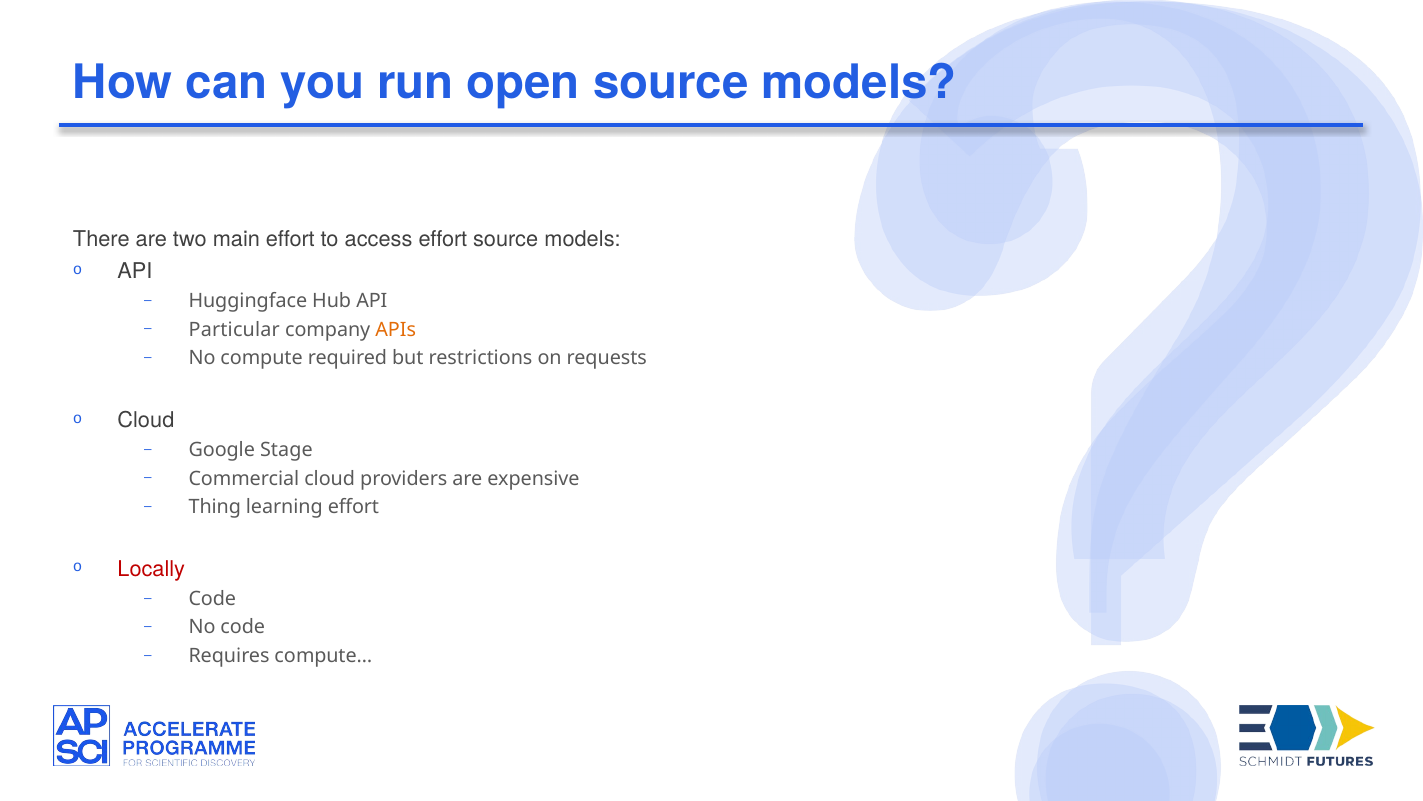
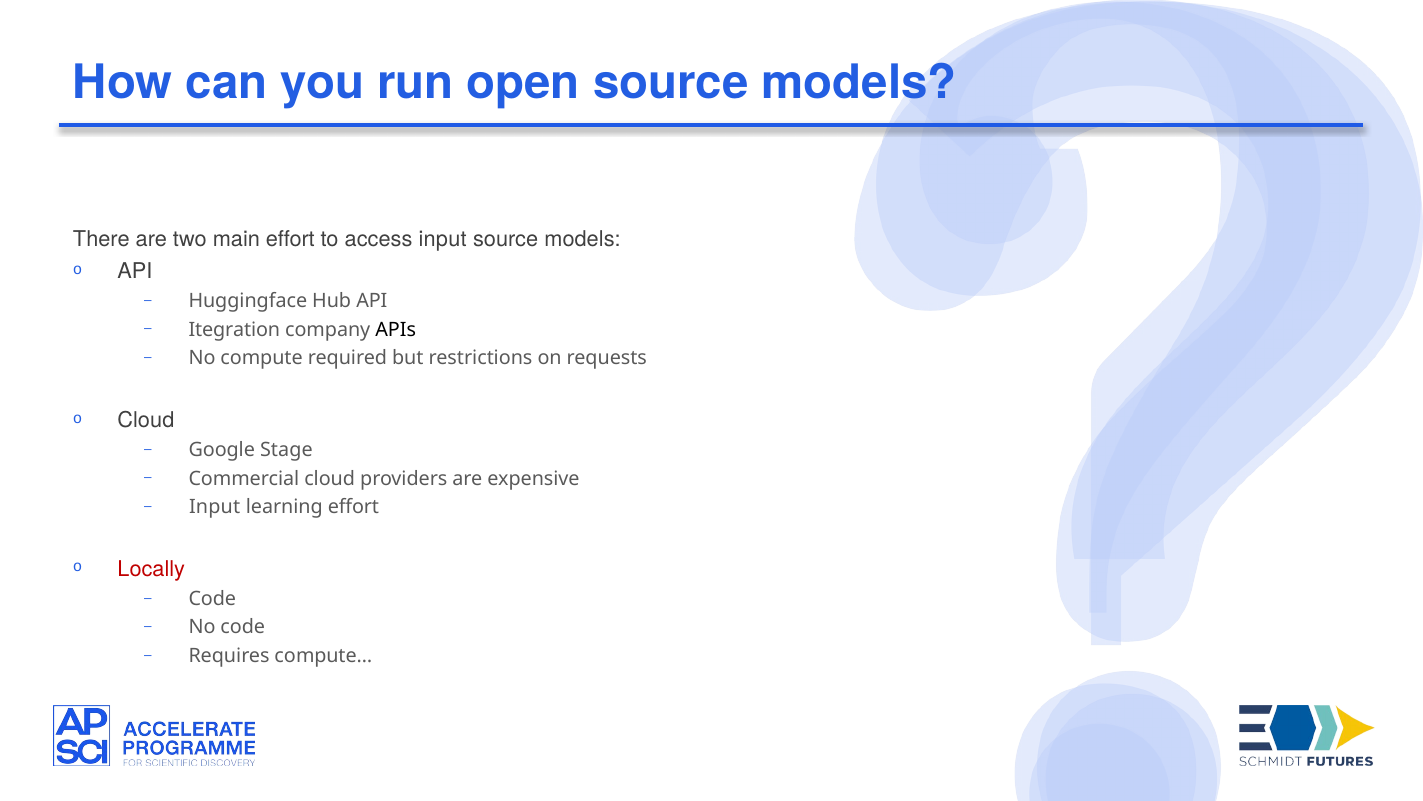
access effort: effort -> input (443, 240)
Particular: Particular -> Itegration (234, 329)
APIs colour: orange -> black (396, 329)
Thing: Thing -> Input (215, 507)
